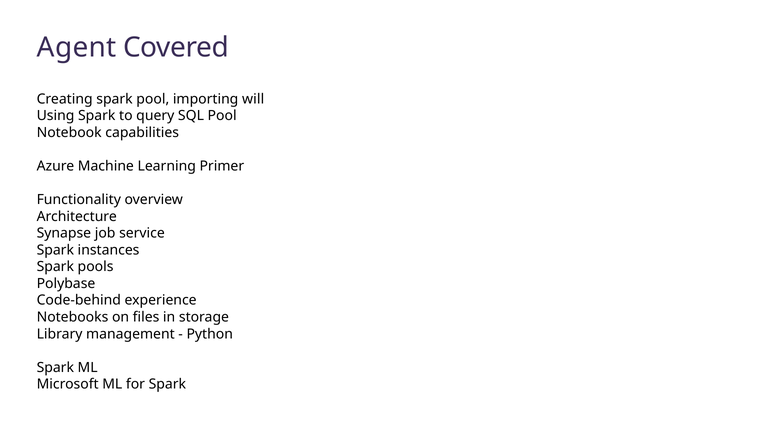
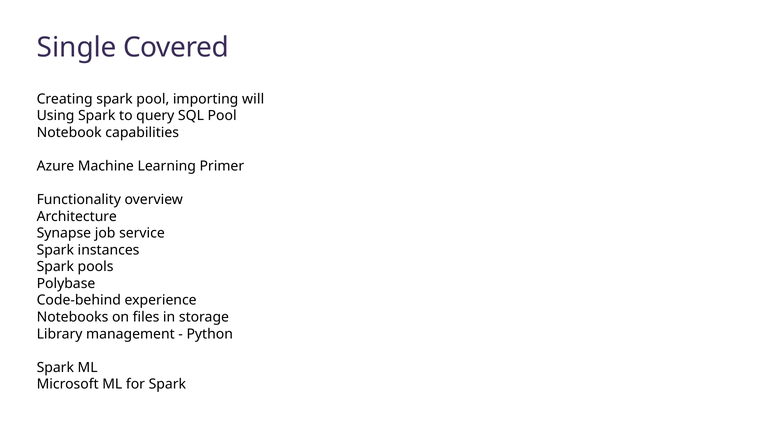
Agent: Agent -> Single (77, 47)
